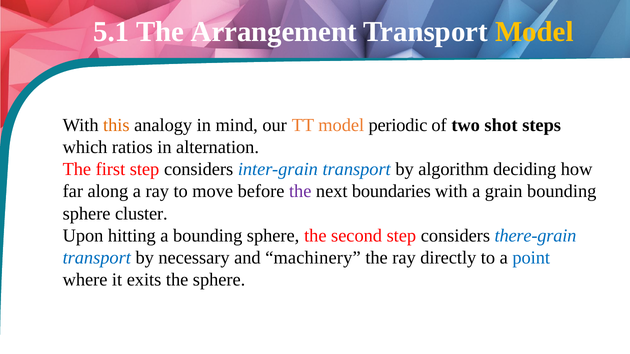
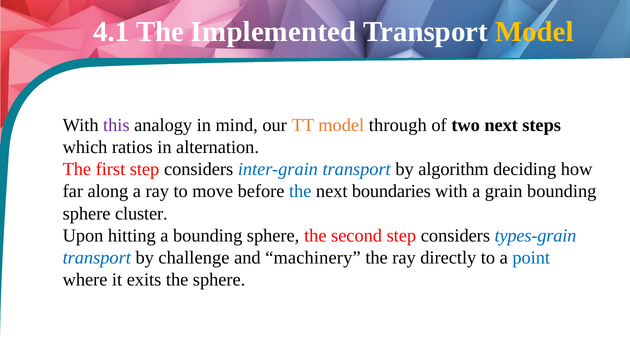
5.1: 5.1 -> 4.1 (111, 32)
Arrangement: Arrangement -> Implemented (274, 32)
this colour: orange -> purple (116, 125)
periodic: periodic -> through (398, 125)
two shot: shot -> next (501, 125)
the colour: purple -> blue (300, 192)
there-grain: there-grain -> types-grain (535, 236)
necessary: necessary -> challenge (194, 258)
